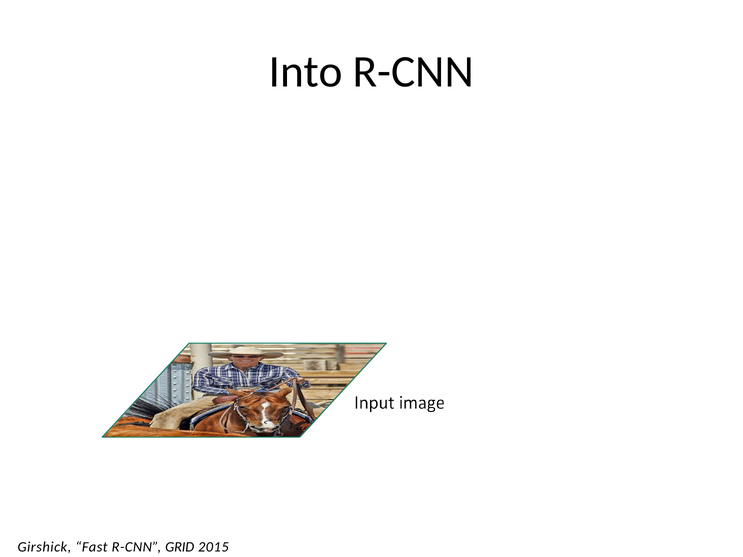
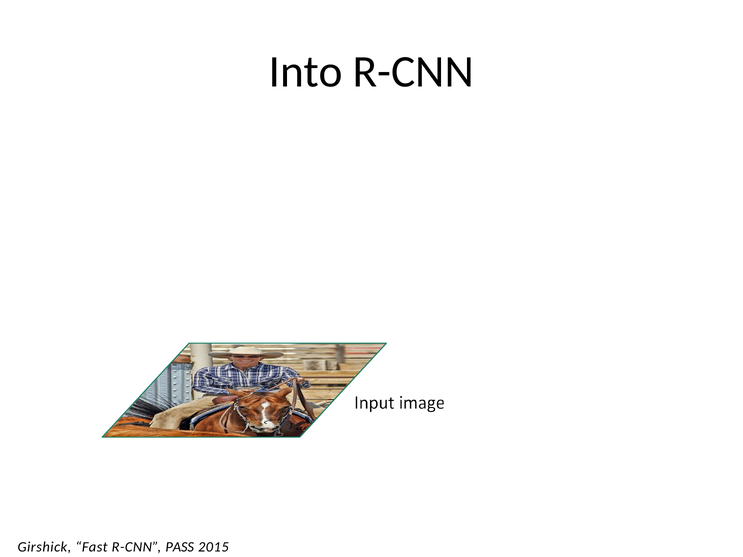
GRID: GRID -> PASS (180, 547)
